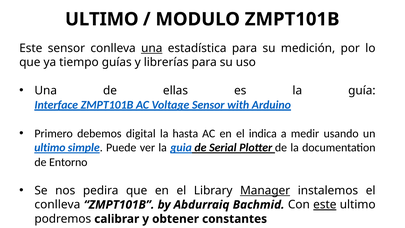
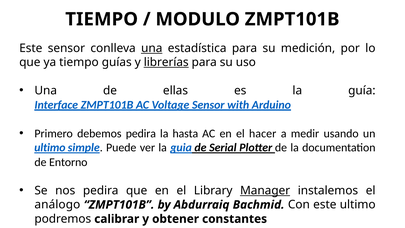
ULTIMO: ULTIMO -> TIEMPO (102, 19)
librerías underline: none -> present (166, 62)
debemos digital: digital -> pedira (141, 133)
indica: indica -> hacer (263, 133)
conlleva: conlleva -> análogo (57, 205)
este underline: present -> none (325, 205)
